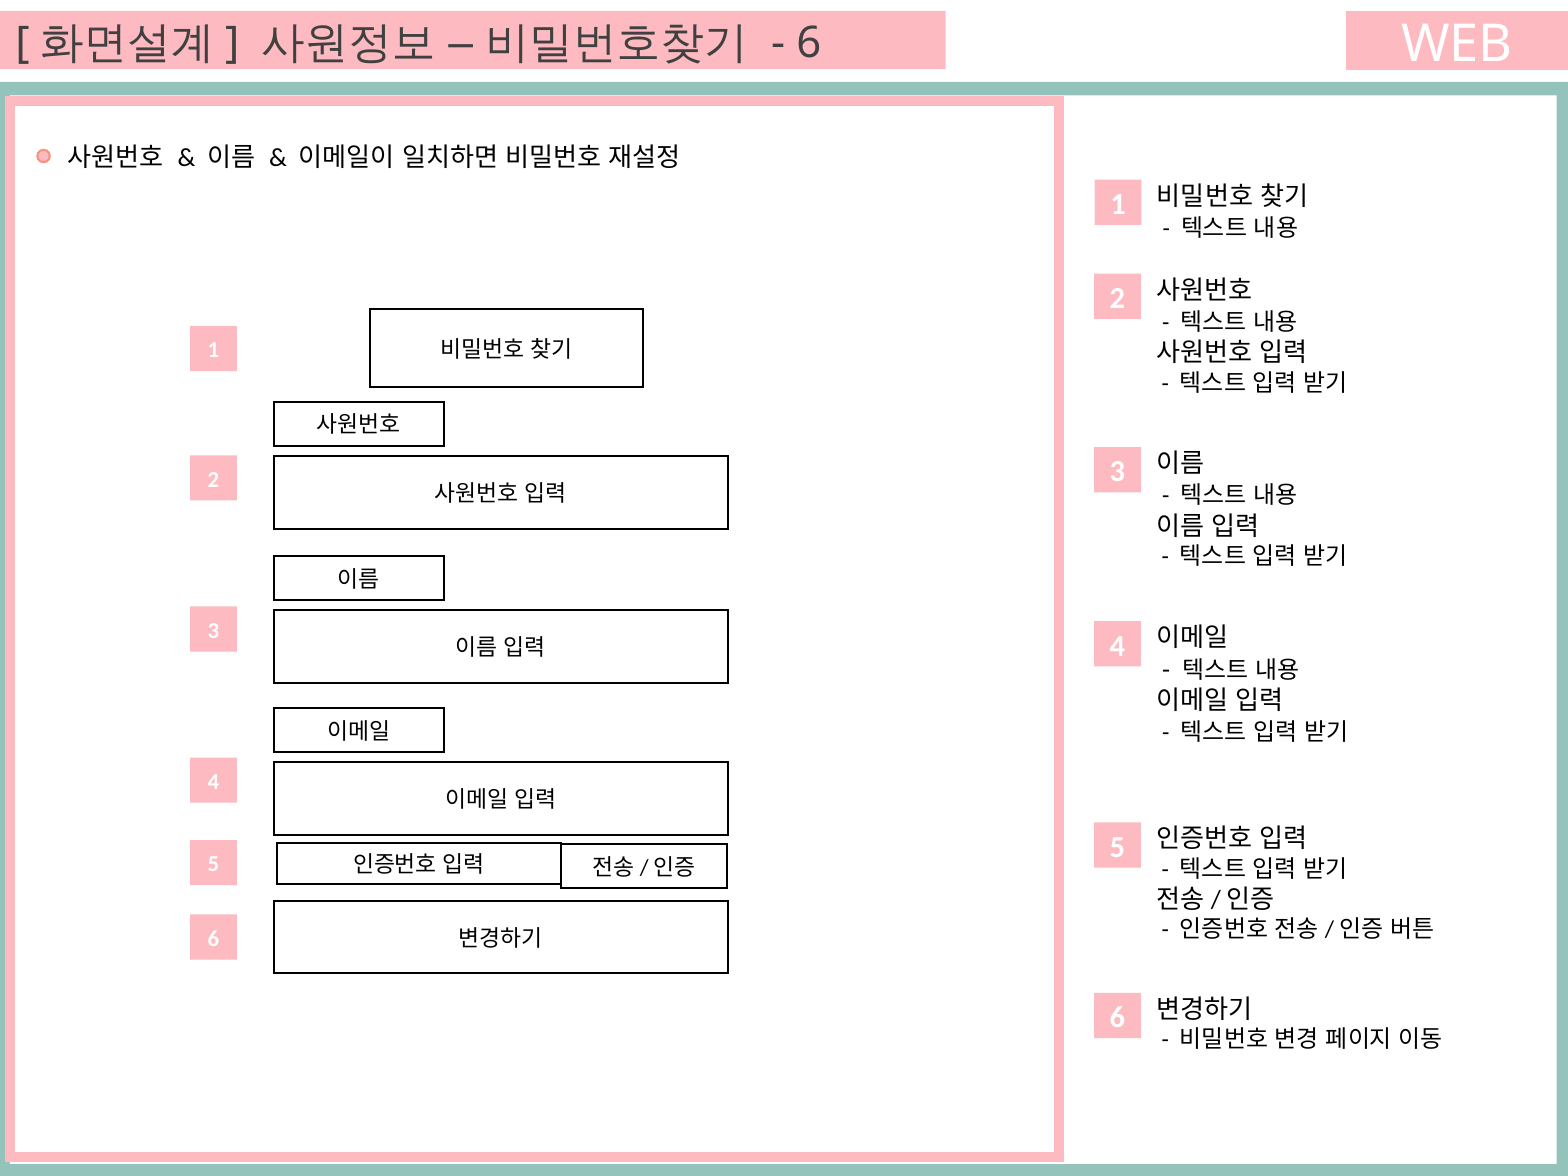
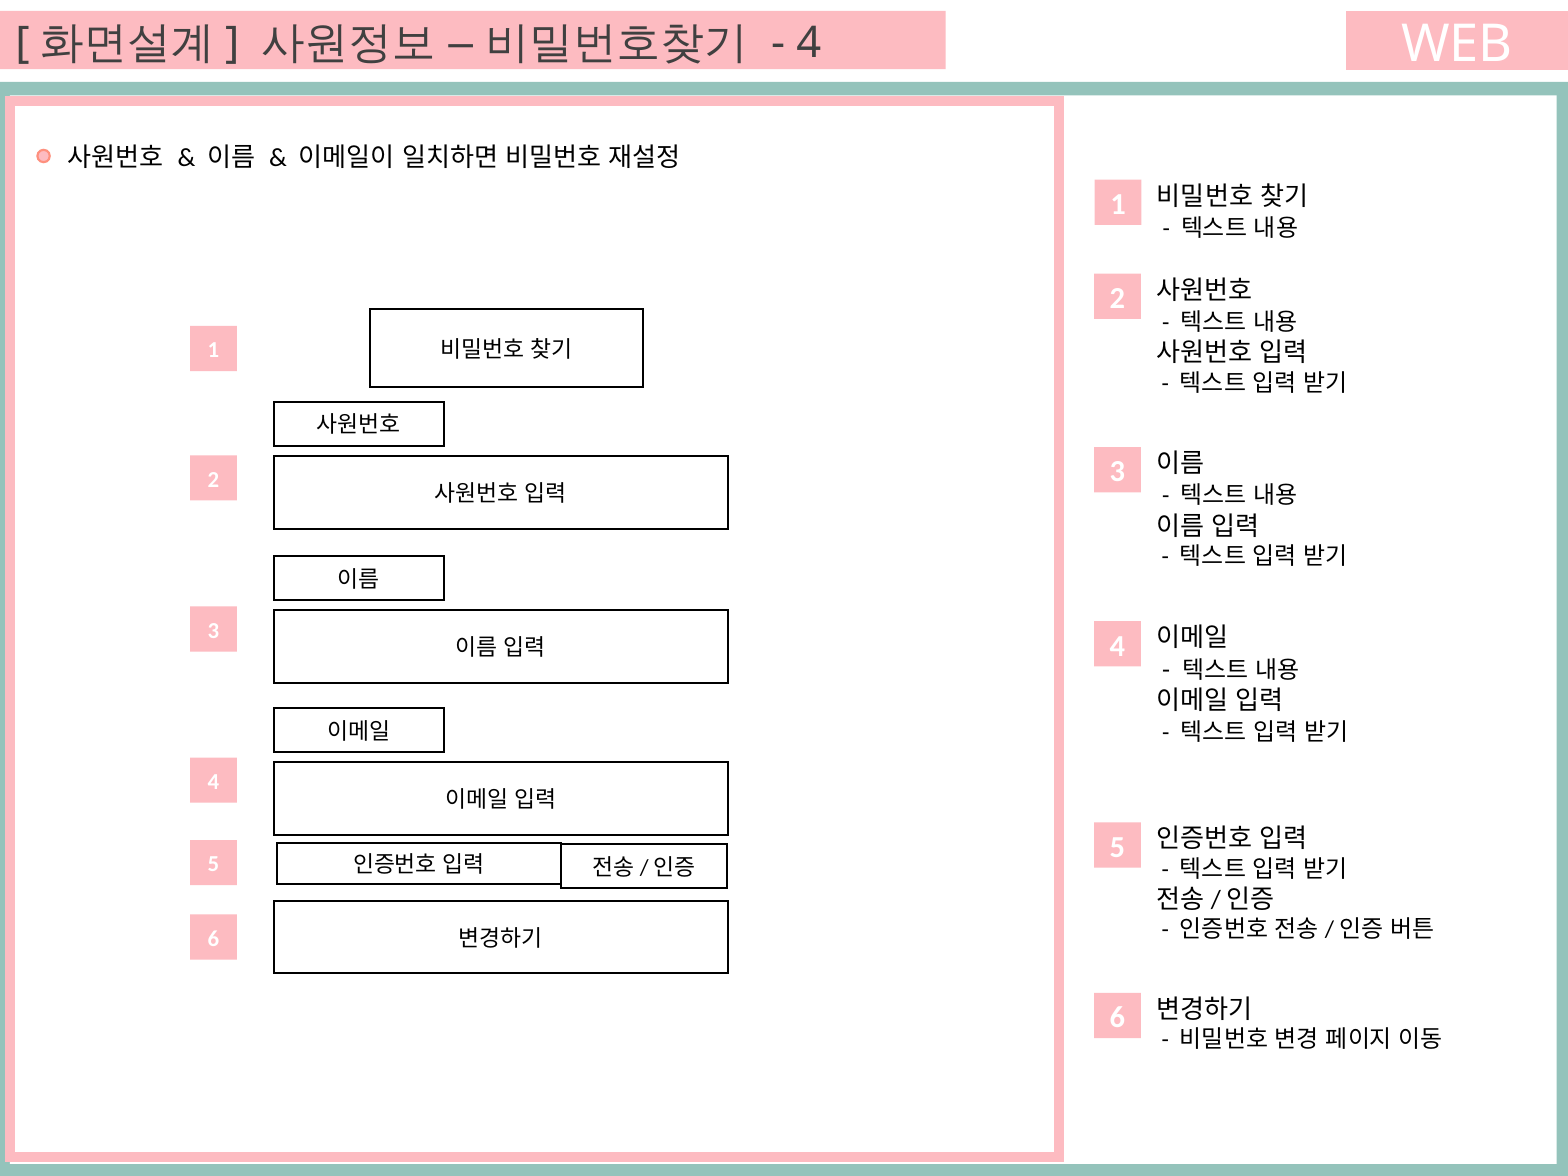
6: 6 -> 4 (809, 43)
